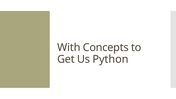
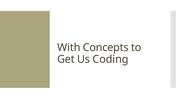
Python: Python -> Coding (110, 59)
